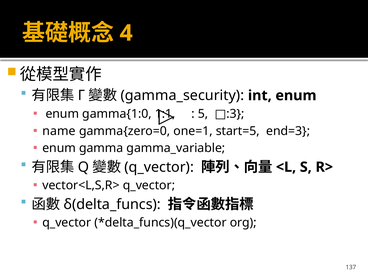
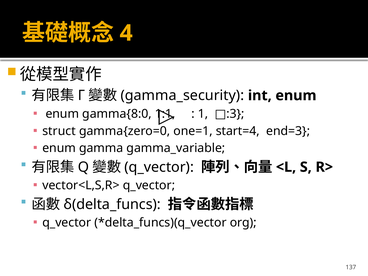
gamma{1:0: gamma{1:0 -> gamma{8:0 (117, 114)
5: 5 -> 1 (203, 114)
name: name -> struct (59, 131)
start=5: start=5 -> start=4 (238, 131)
